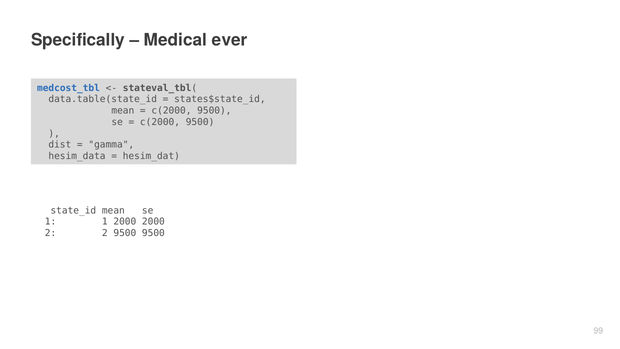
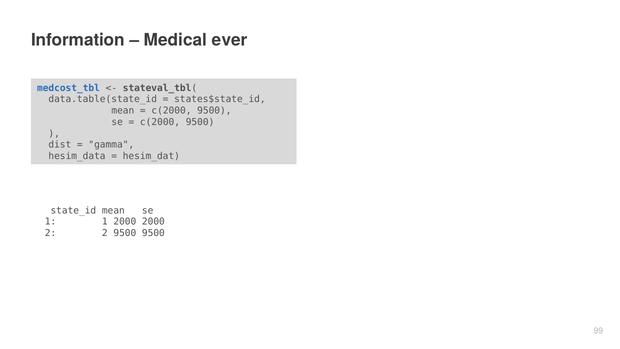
Specifically: Specifically -> Information (78, 40)
